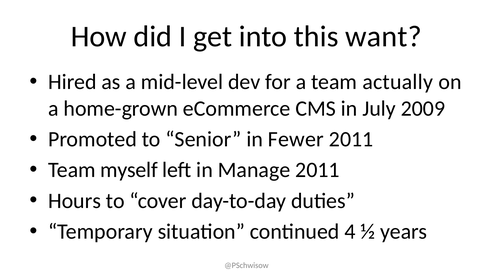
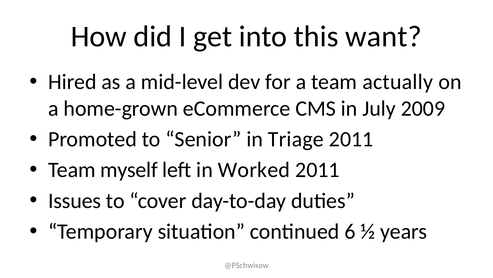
Fewer: Fewer -> Triage (296, 139)
Manage: Manage -> Worked (254, 170)
Hours: Hours -> Issues (75, 200)
4: 4 -> 6 (350, 231)
